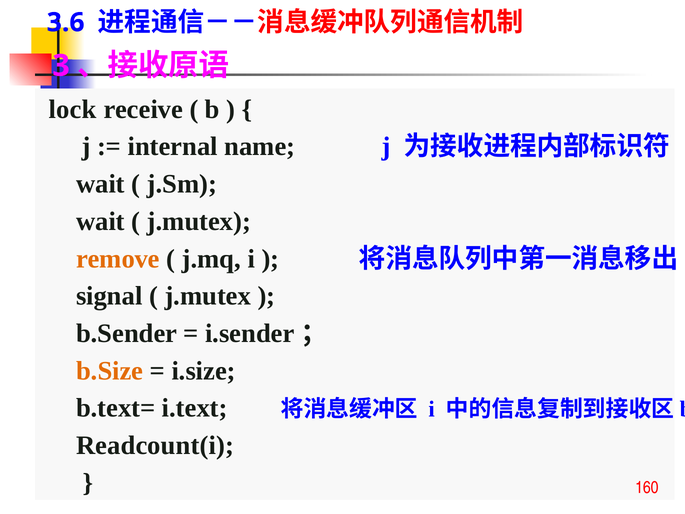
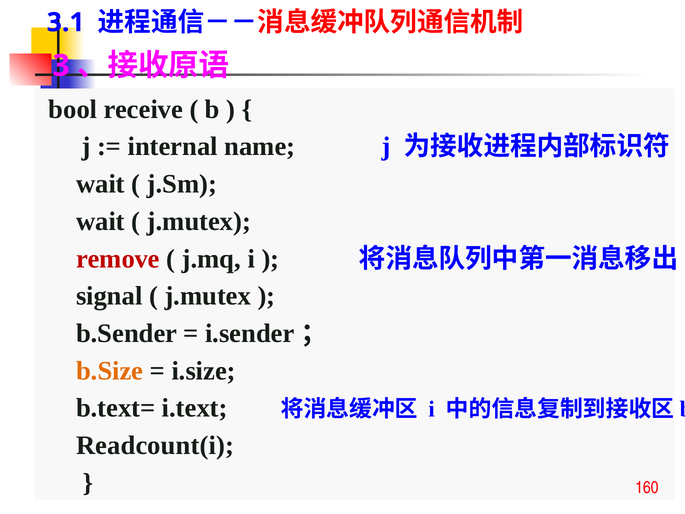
3.6: 3.6 -> 3.1 (66, 22)
lock: lock -> bool (73, 109)
remove colour: orange -> red (118, 259)
